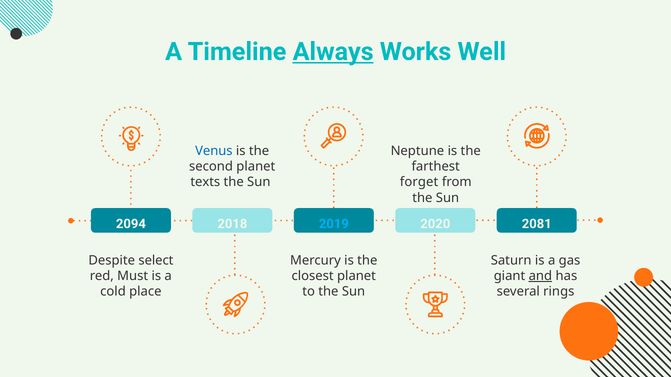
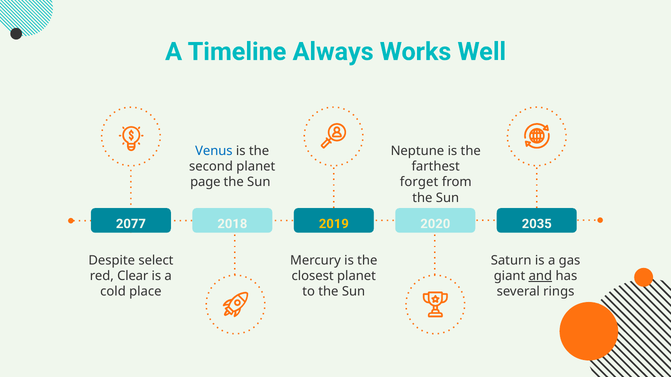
Always underline: present -> none (333, 52)
texts: texts -> page (205, 182)
2094: 2094 -> 2077 (131, 224)
2019 colour: light blue -> yellow (334, 224)
2081: 2081 -> 2035 (537, 224)
Must: Must -> Clear (133, 276)
